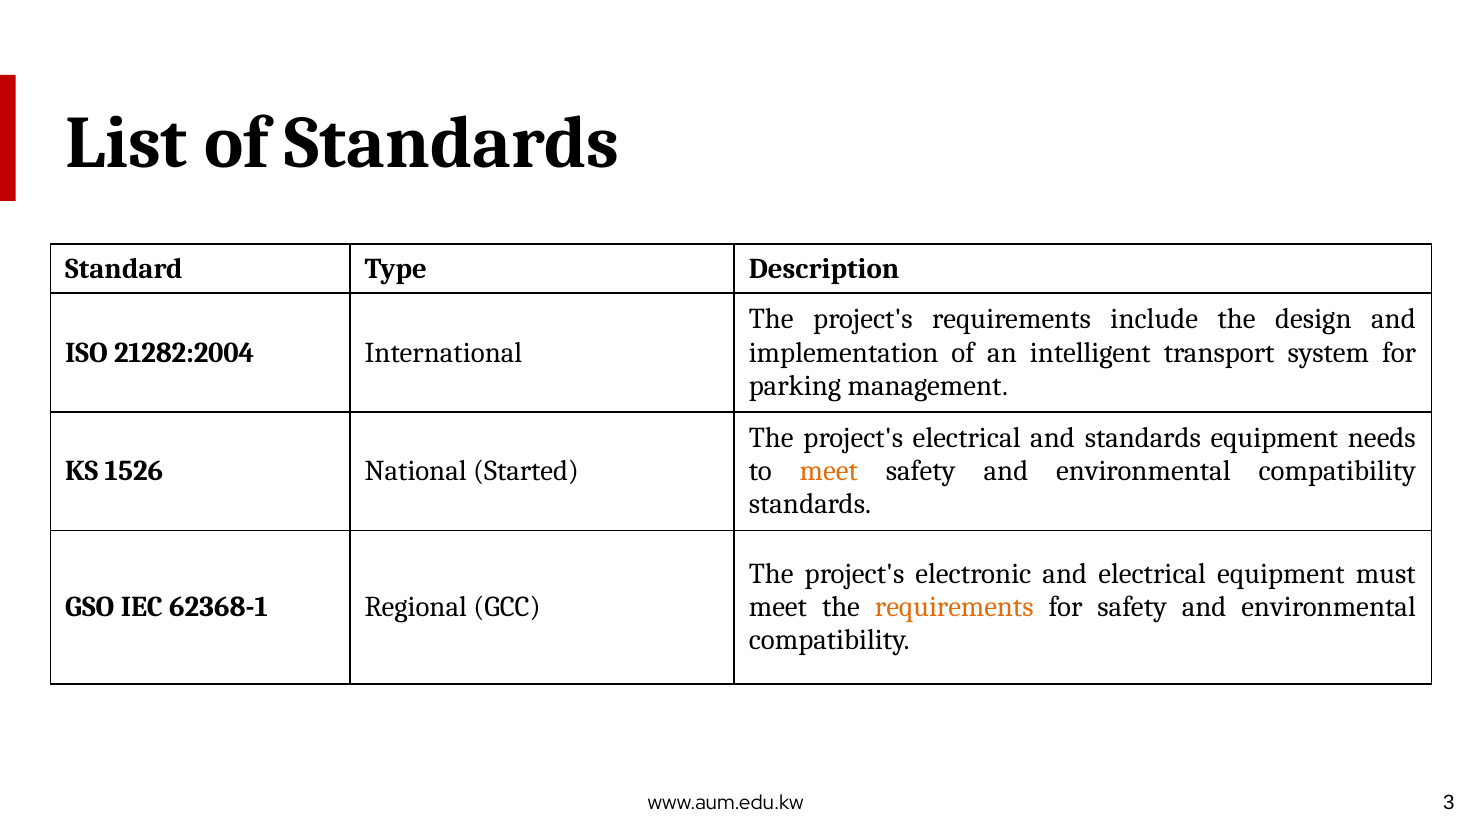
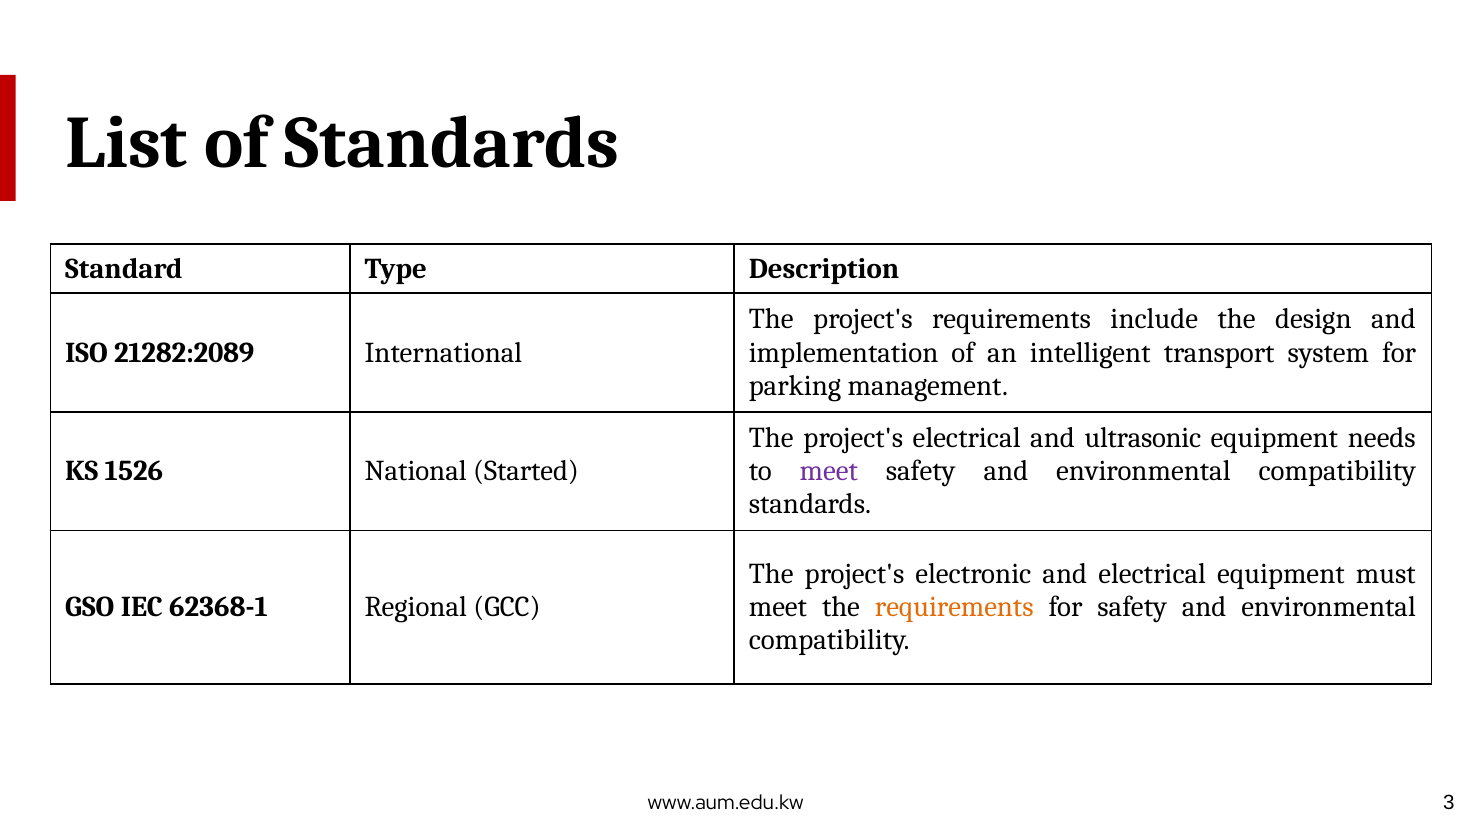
21282:2004: 21282:2004 -> 21282:2089 (184, 352)
and standards: standards -> ultrasonic (1143, 438)
meet colour: orange -> purple (829, 471)
